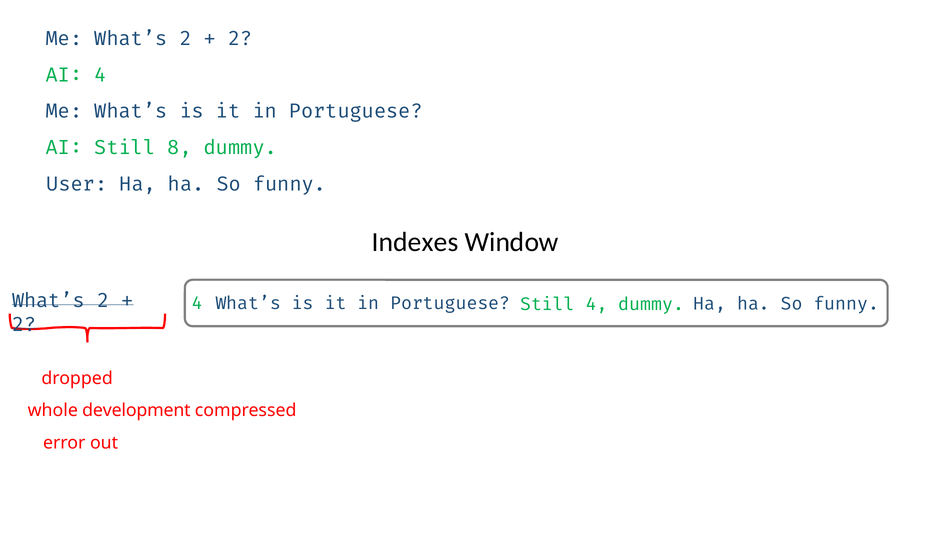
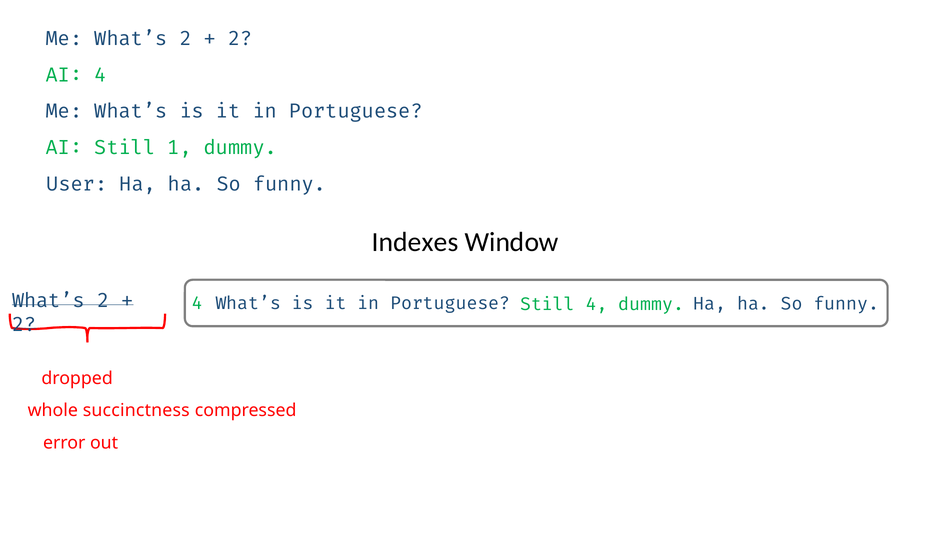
8: 8 -> 1 (180, 148)
development: development -> succinctness (136, 410)
